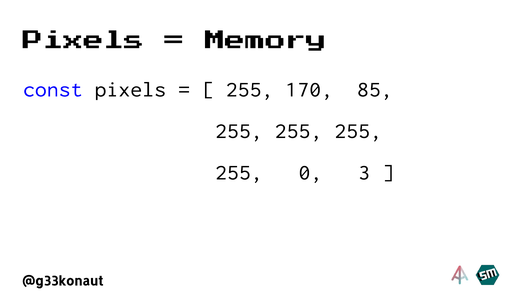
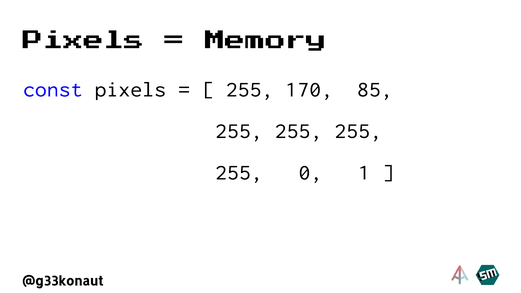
3: 3 -> 1 (364, 172)
